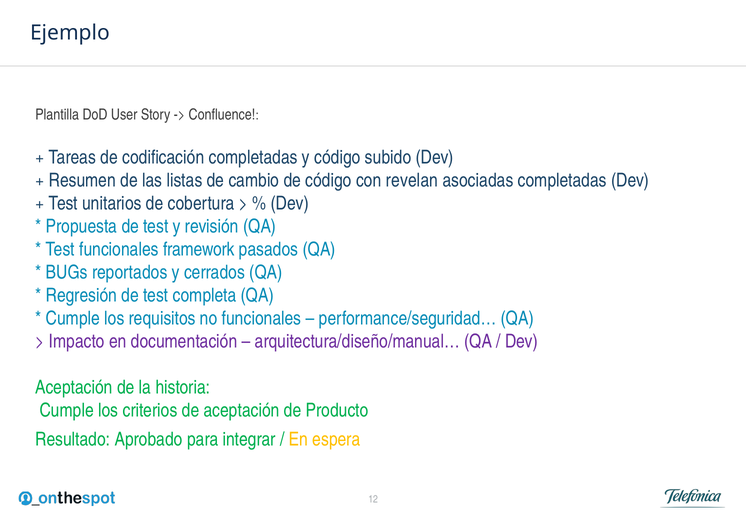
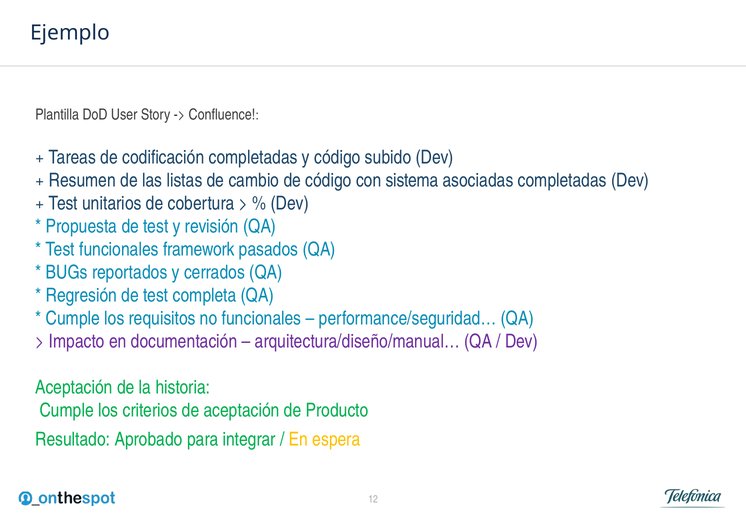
revelan: revelan -> sistema (412, 180)
